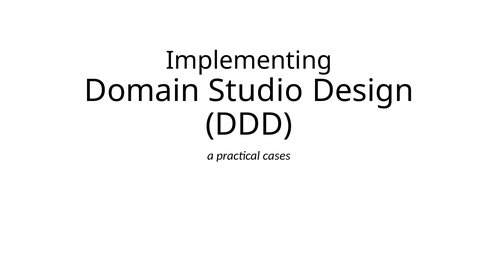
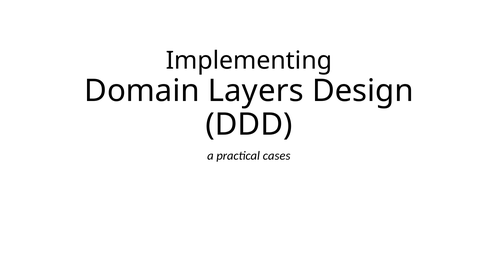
Studio: Studio -> Layers (256, 91)
